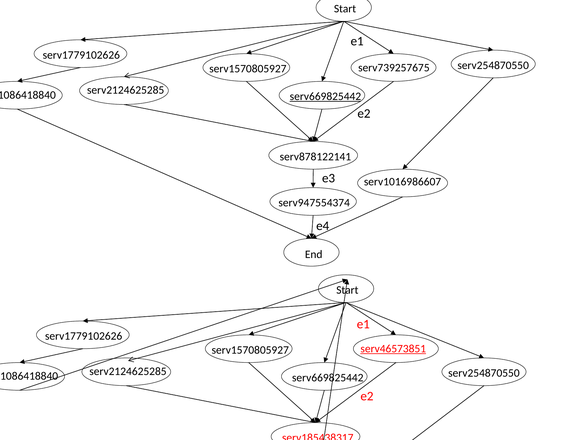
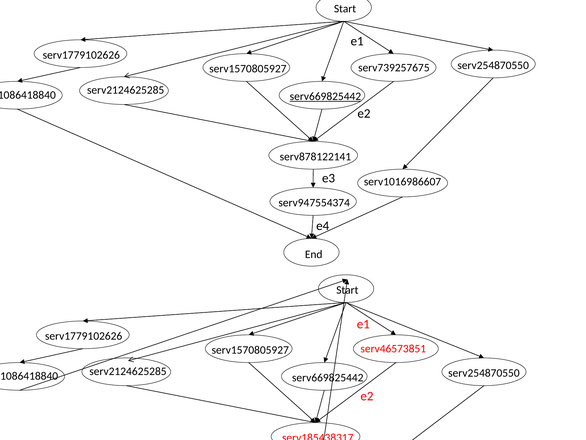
serv46573851 underline: present -> none (393, 348)
